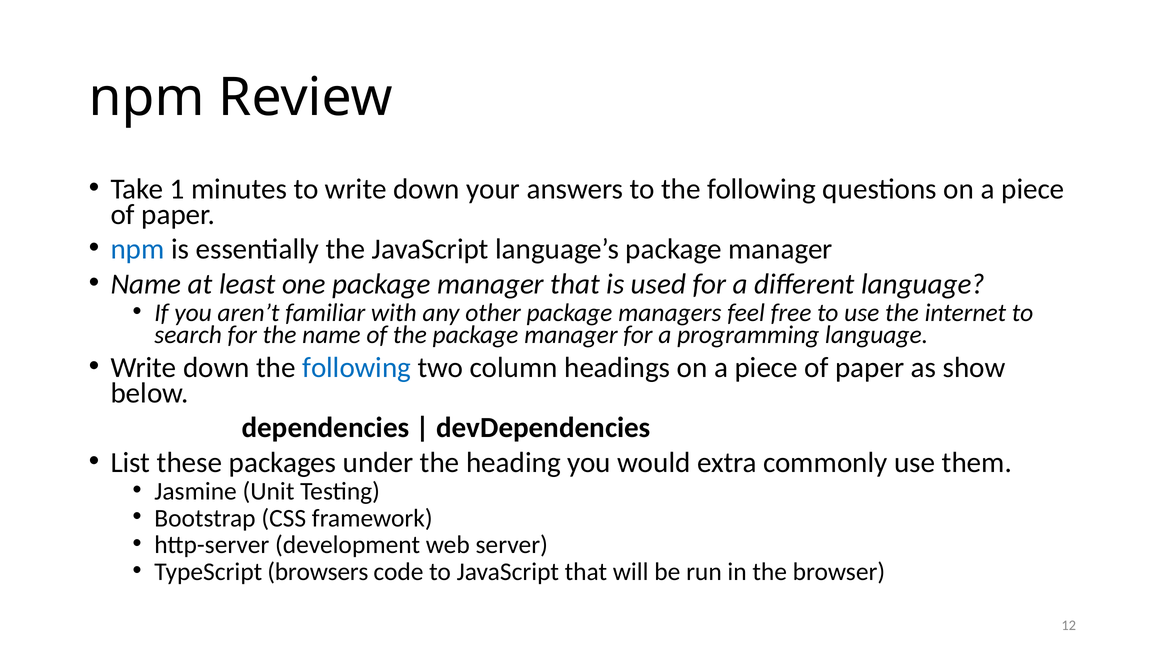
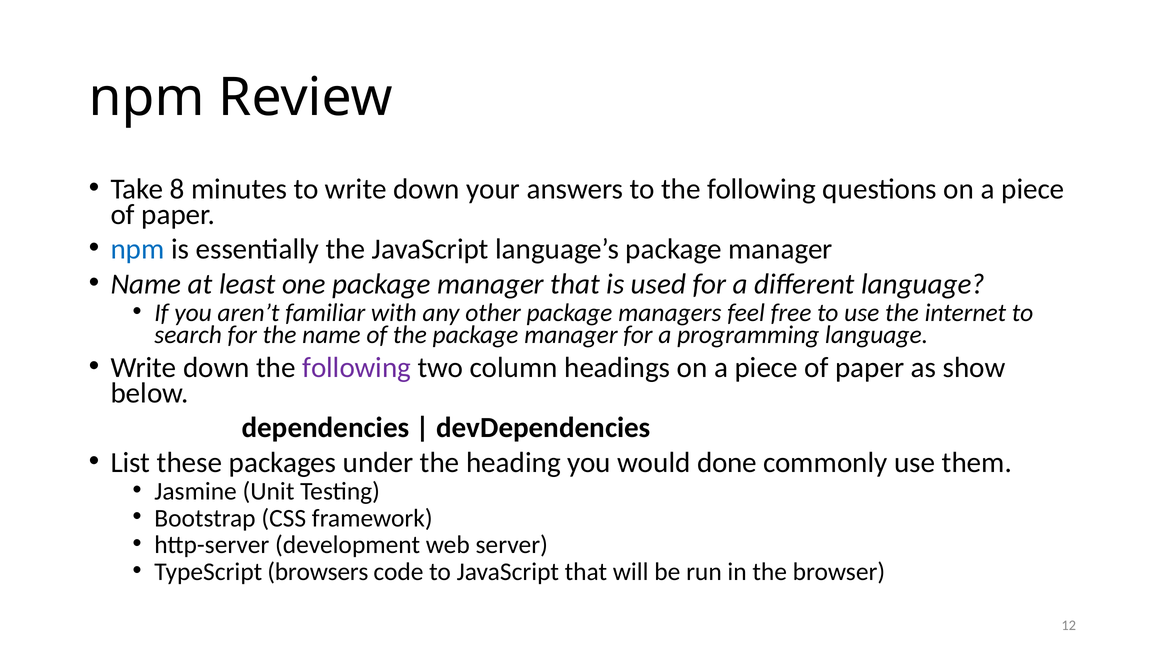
1: 1 -> 8 (177, 189)
following colour: blue -> purple (357, 368)
extra: extra -> done (727, 463)
